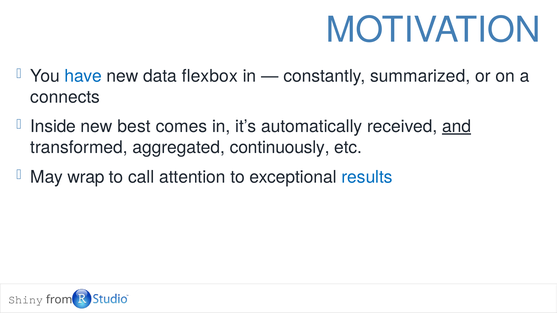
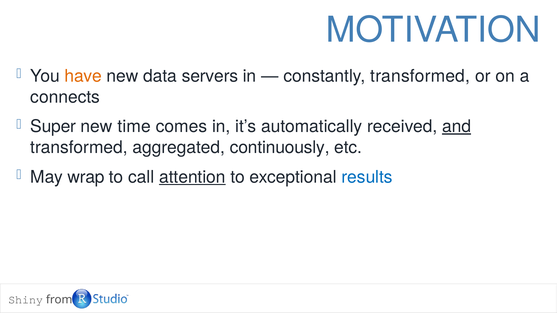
have colour: blue -> orange (83, 76)
flexbox: flexbox -> servers (210, 76)
constantly summarized: summarized -> transformed (420, 76)
Inside: Inside -> Super (53, 127)
best: best -> time (134, 127)
attention underline: none -> present (192, 177)
